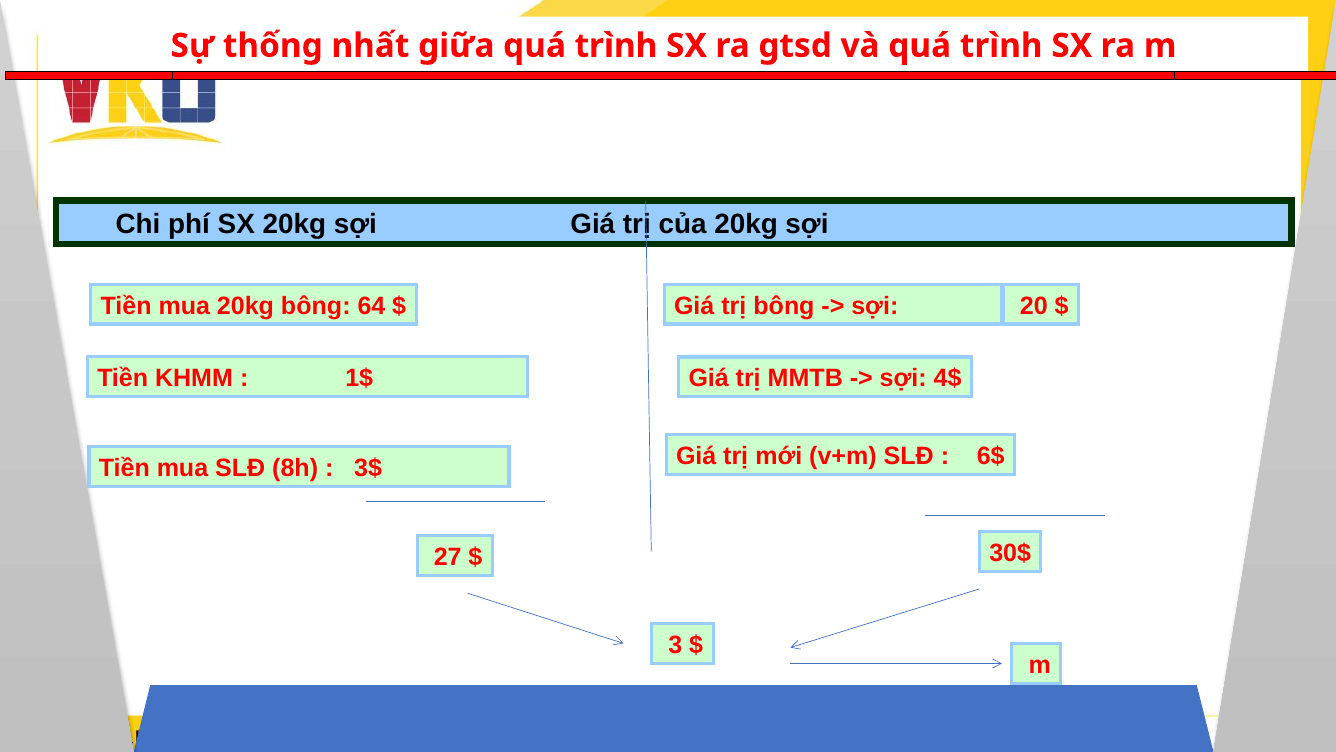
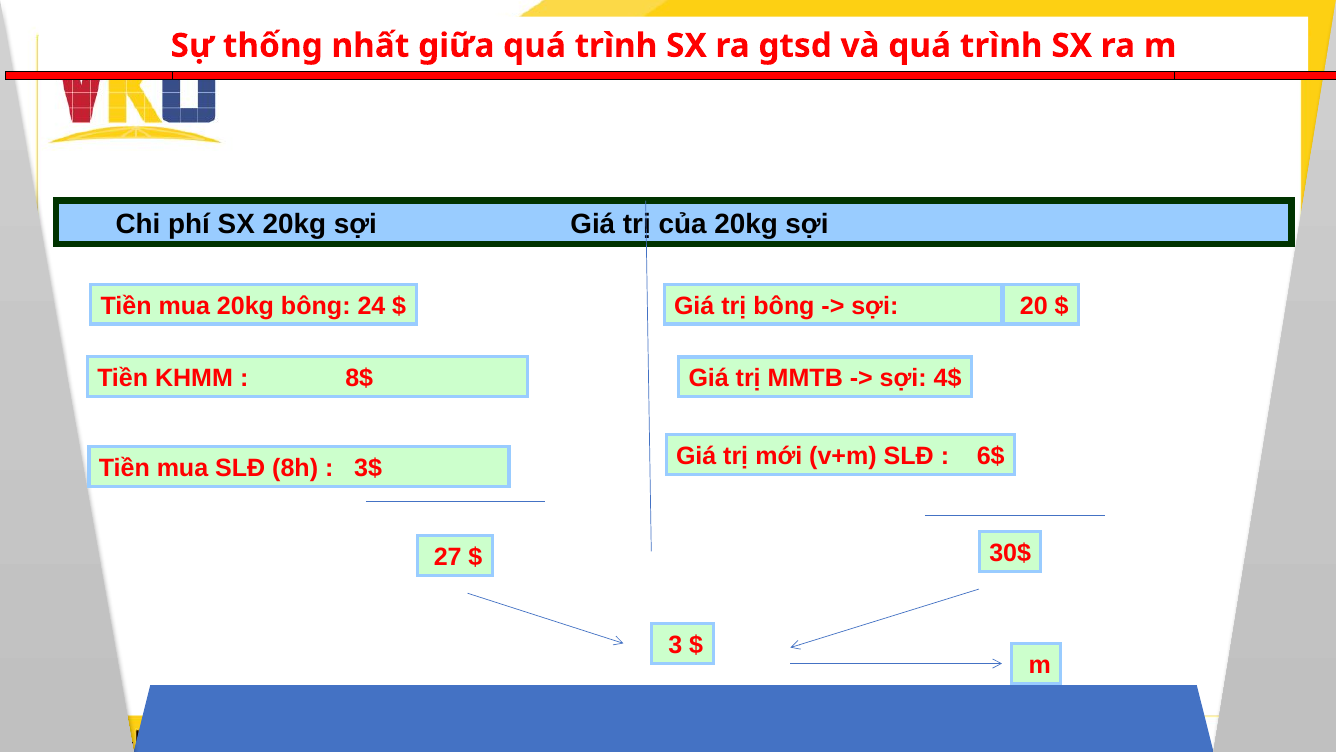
64: 64 -> 24 (371, 306)
1$: 1$ -> 8$ (359, 378)
